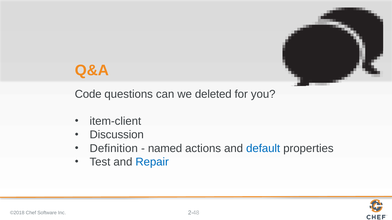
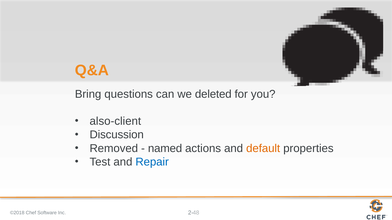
Code: Code -> Bring (88, 94)
item-client: item-client -> also-client (115, 121)
Definition: Definition -> Removed (114, 149)
default colour: blue -> orange (263, 149)
